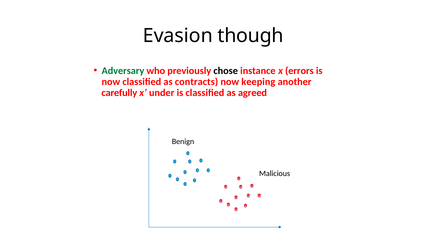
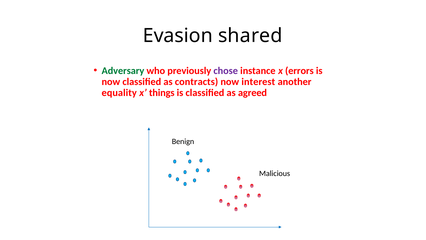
though: though -> shared (250, 36)
chose colour: black -> purple (226, 71)
keeping: keeping -> interest (258, 82)
carefully: carefully -> equality (119, 93)
under: under -> things (162, 93)
